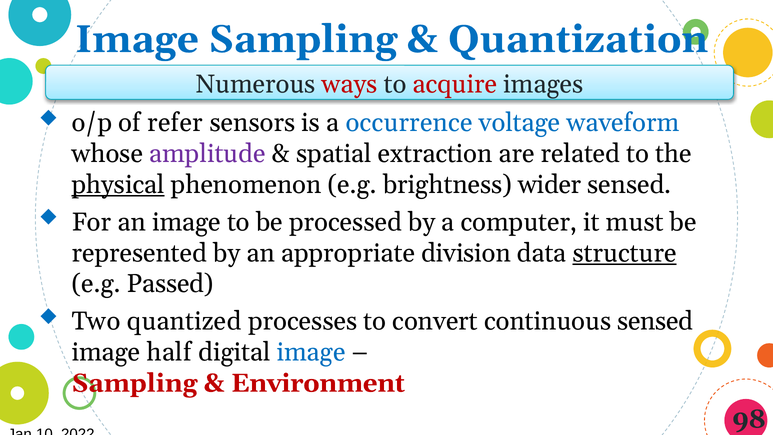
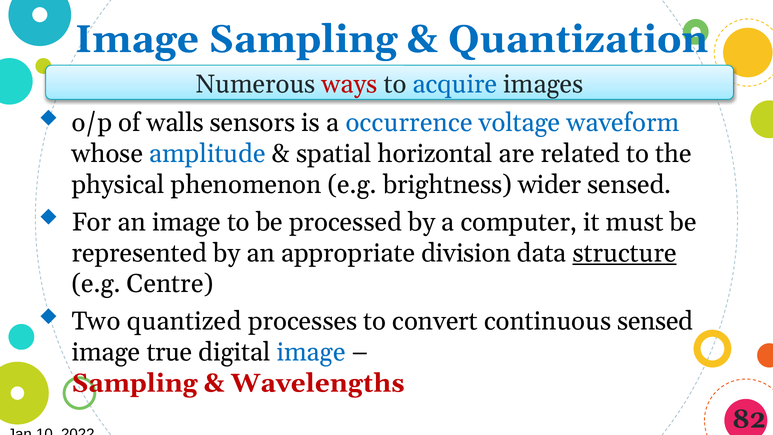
acquire colour: red -> blue (455, 84)
refer: refer -> walls (175, 123)
amplitude colour: purple -> blue (207, 154)
extraction: extraction -> horizontal (435, 154)
physical underline: present -> none (118, 185)
Passed: Passed -> Centre (170, 284)
half: half -> true (169, 352)
Environment: Environment -> Wavelengths (318, 383)
98: 98 -> 82 (749, 419)
